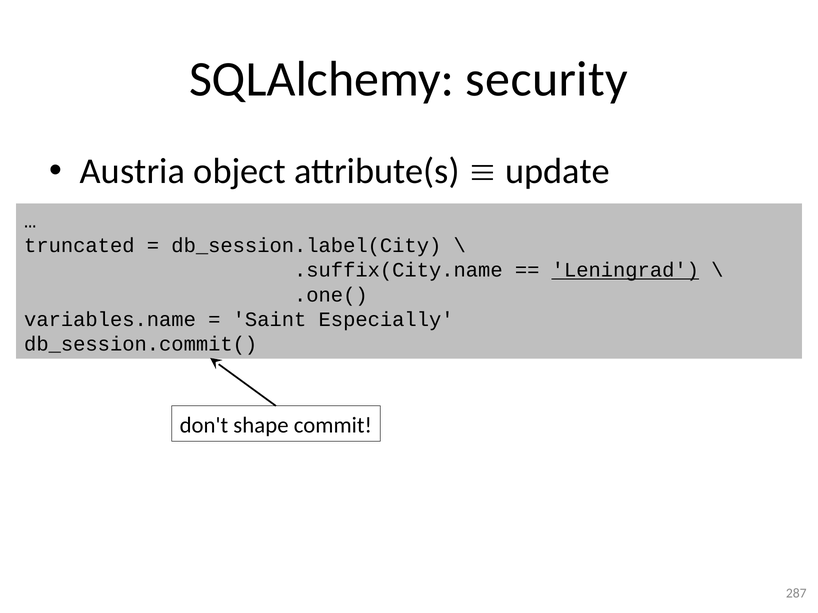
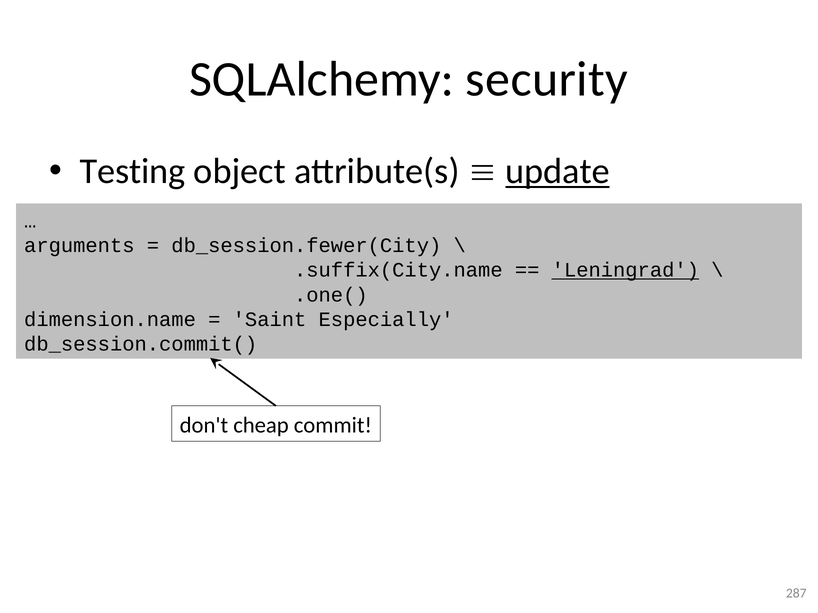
Austria: Austria -> Testing (133, 172)
update underline: none -> present (558, 172)
truncated: truncated -> arguments (79, 246)
db_session.label(City: db_session.label(City -> db_session.fewer(City (306, 246)
variables.name: variables.name -> dimension.name (110, 320)
shape: shape -> cheap (261, 425)
